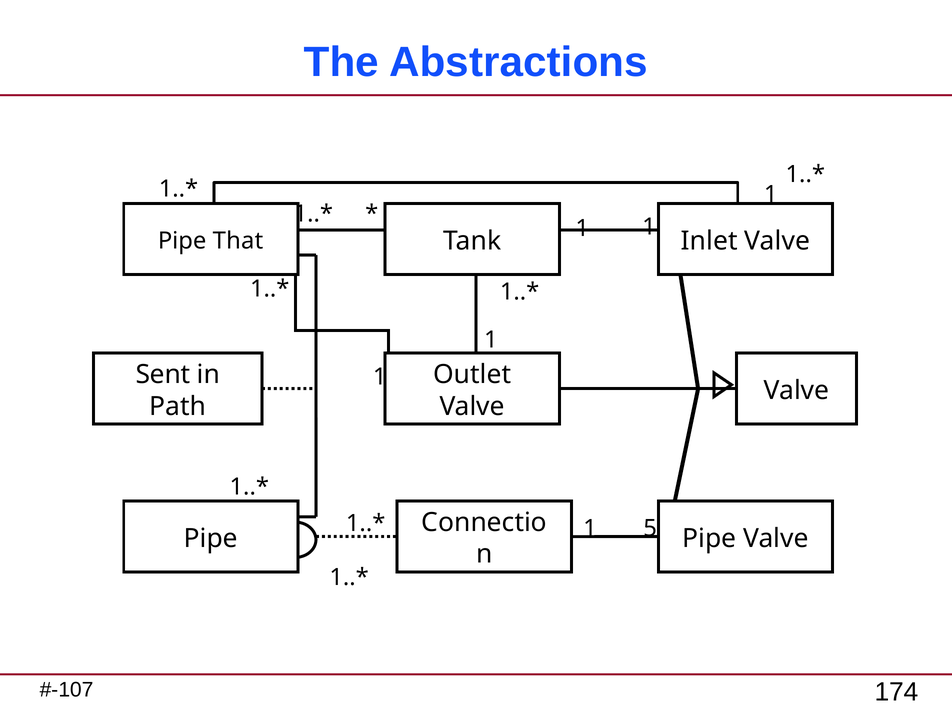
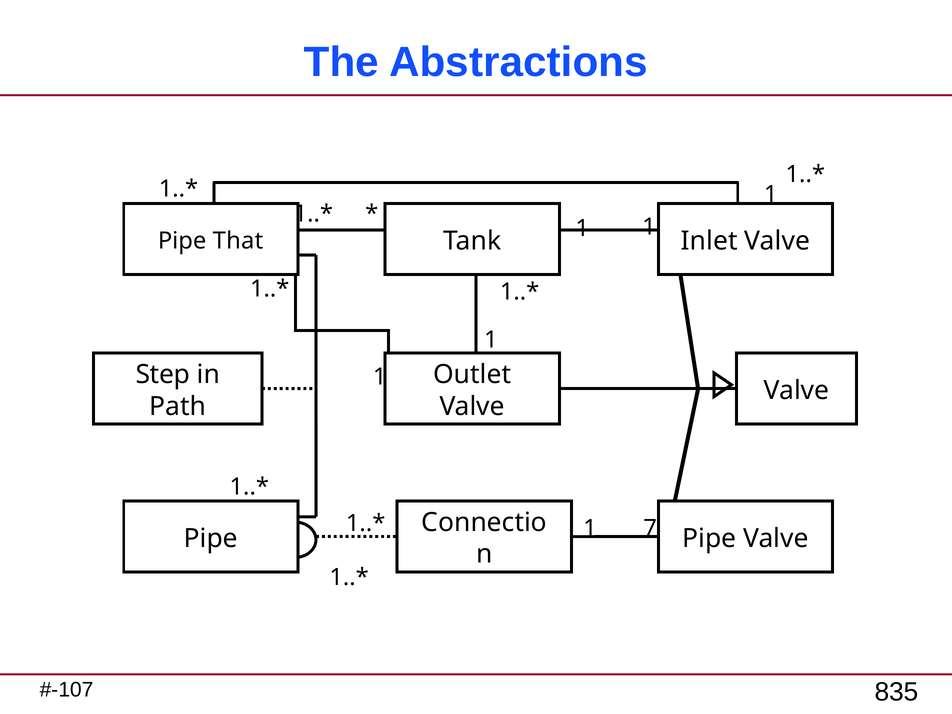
Sent: Sent -> Step (163, 375)
5: 5 -> 7 (650, 528)
174: 174 -> 835 (897, 692)
